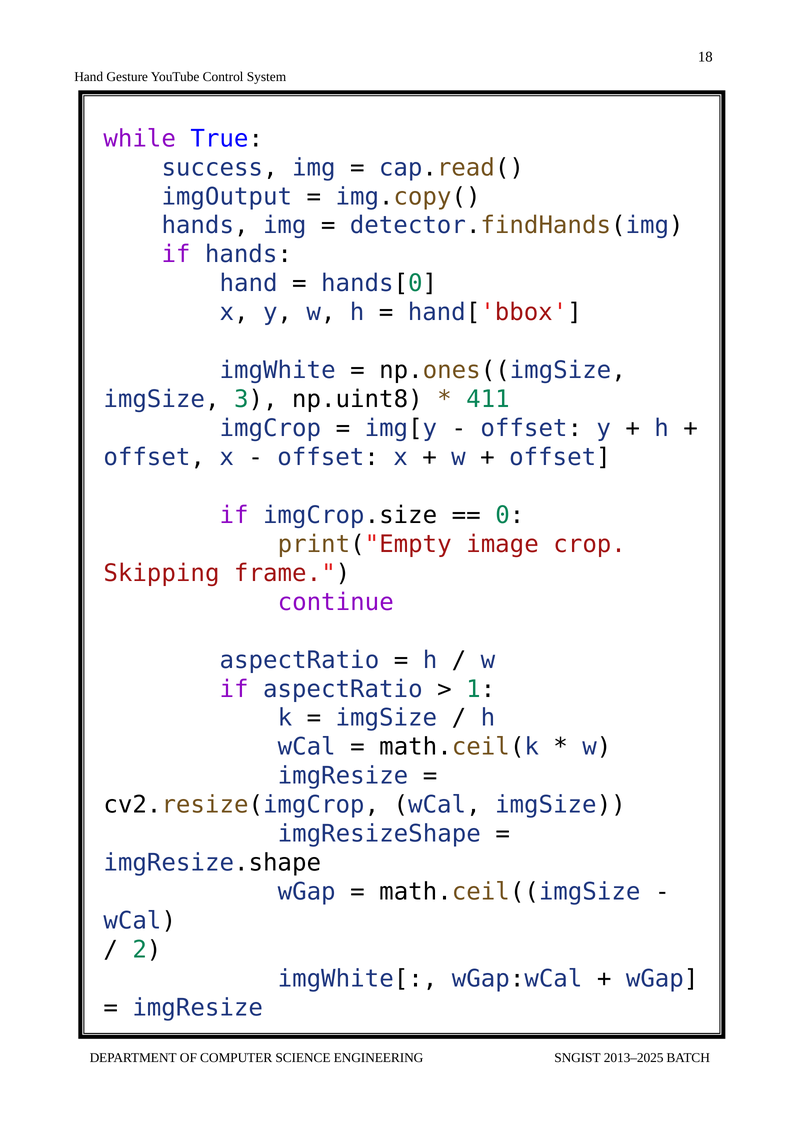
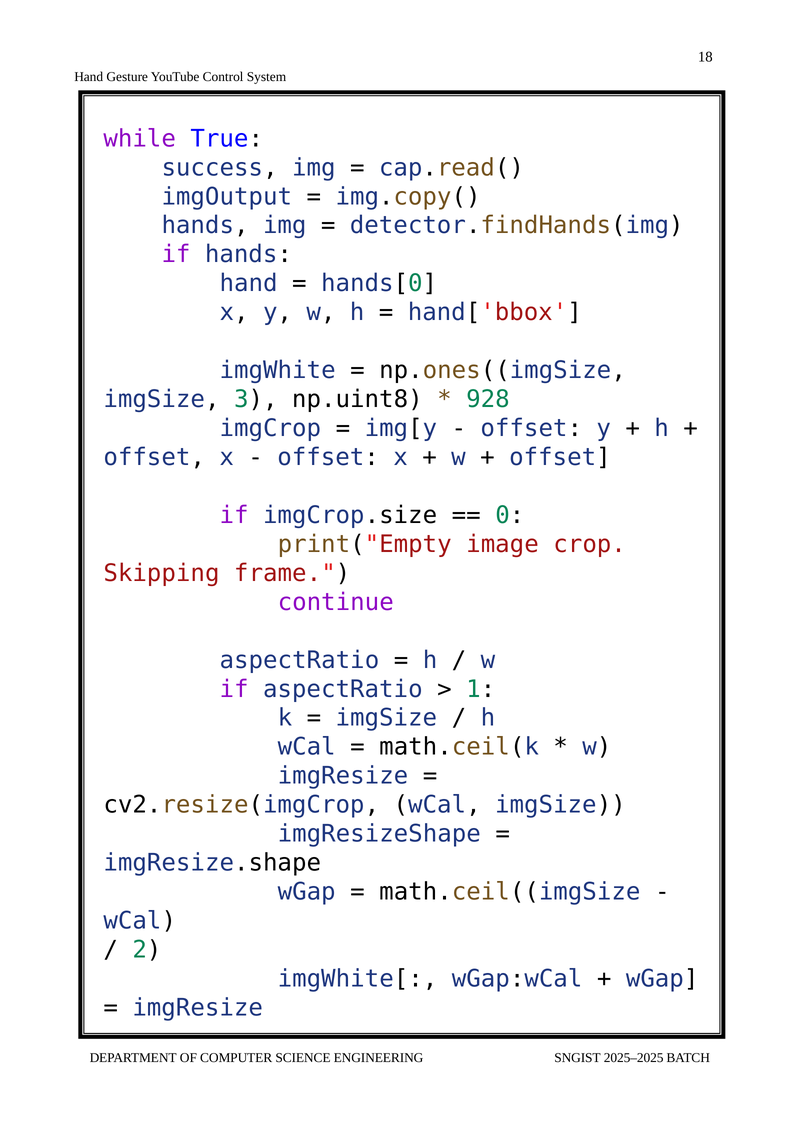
411: 411 -> 928 (488, 399)
2013–2025: 2013–2025 -> 2025–2025 (634, 1057)
